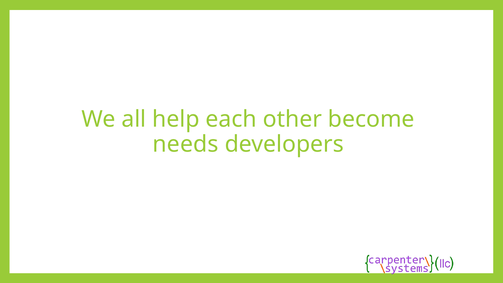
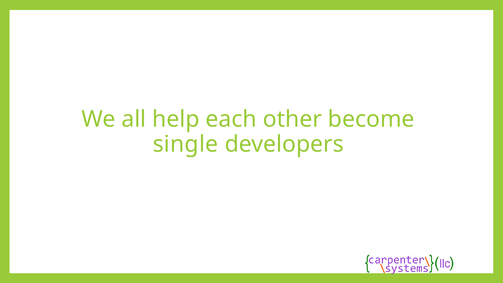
needs: needs -> single (185, 144)
